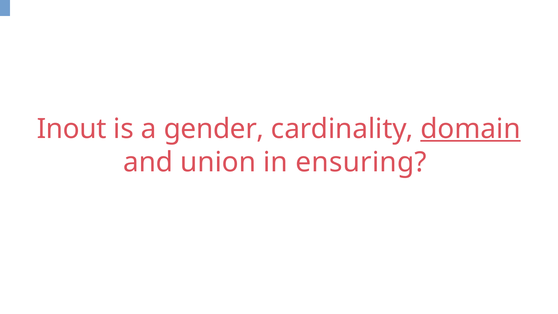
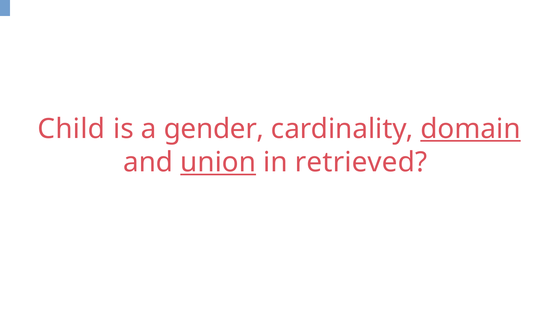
Inout: Inout -> Child (71, 129)
union underline: none -> present (218, 162)
ensuring: ensuring -> retrieved (361, 162)
